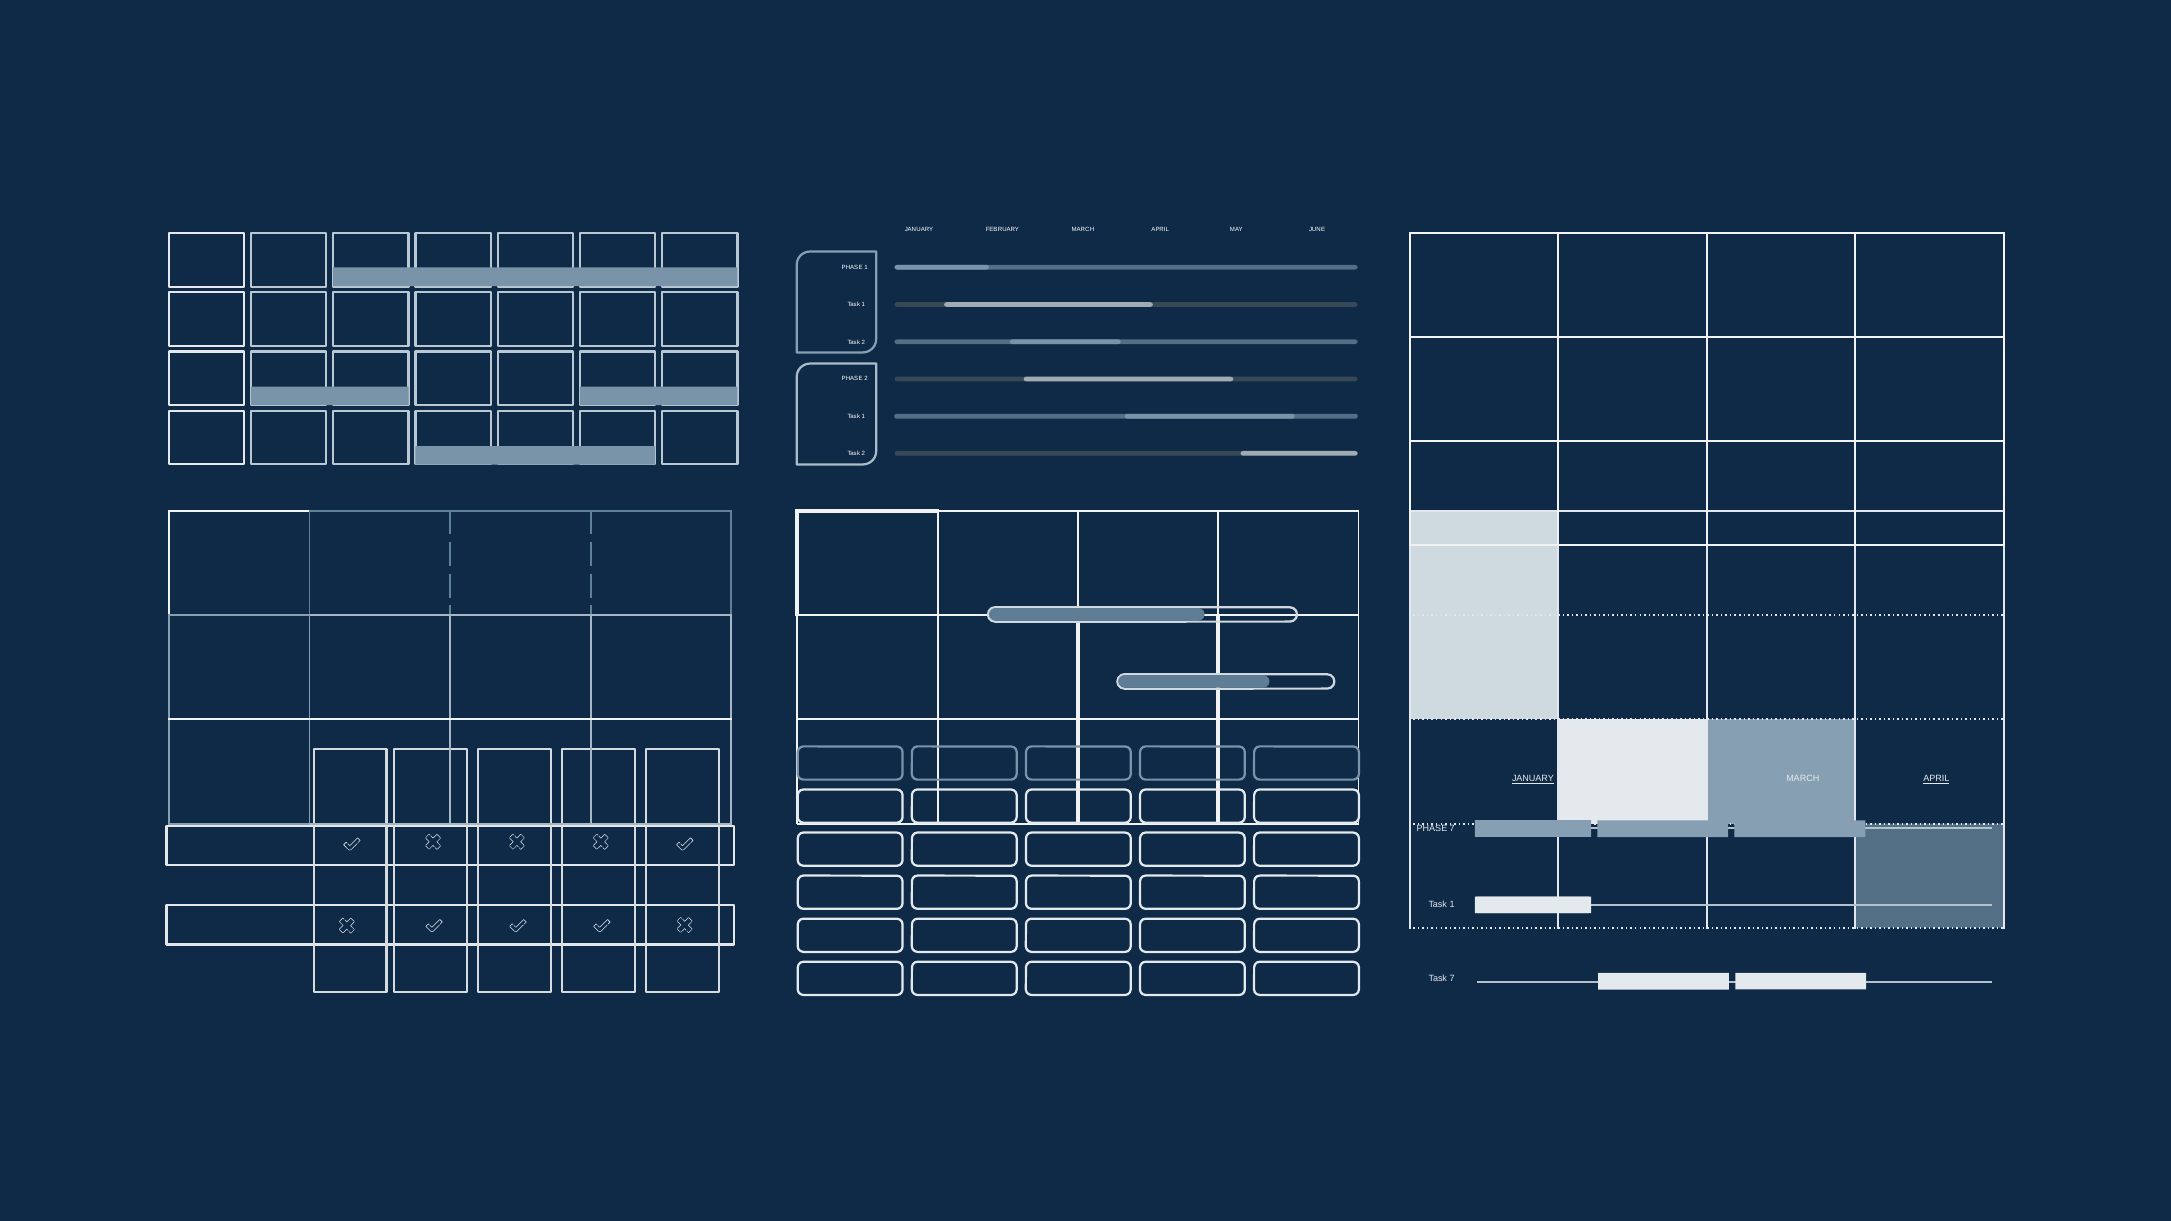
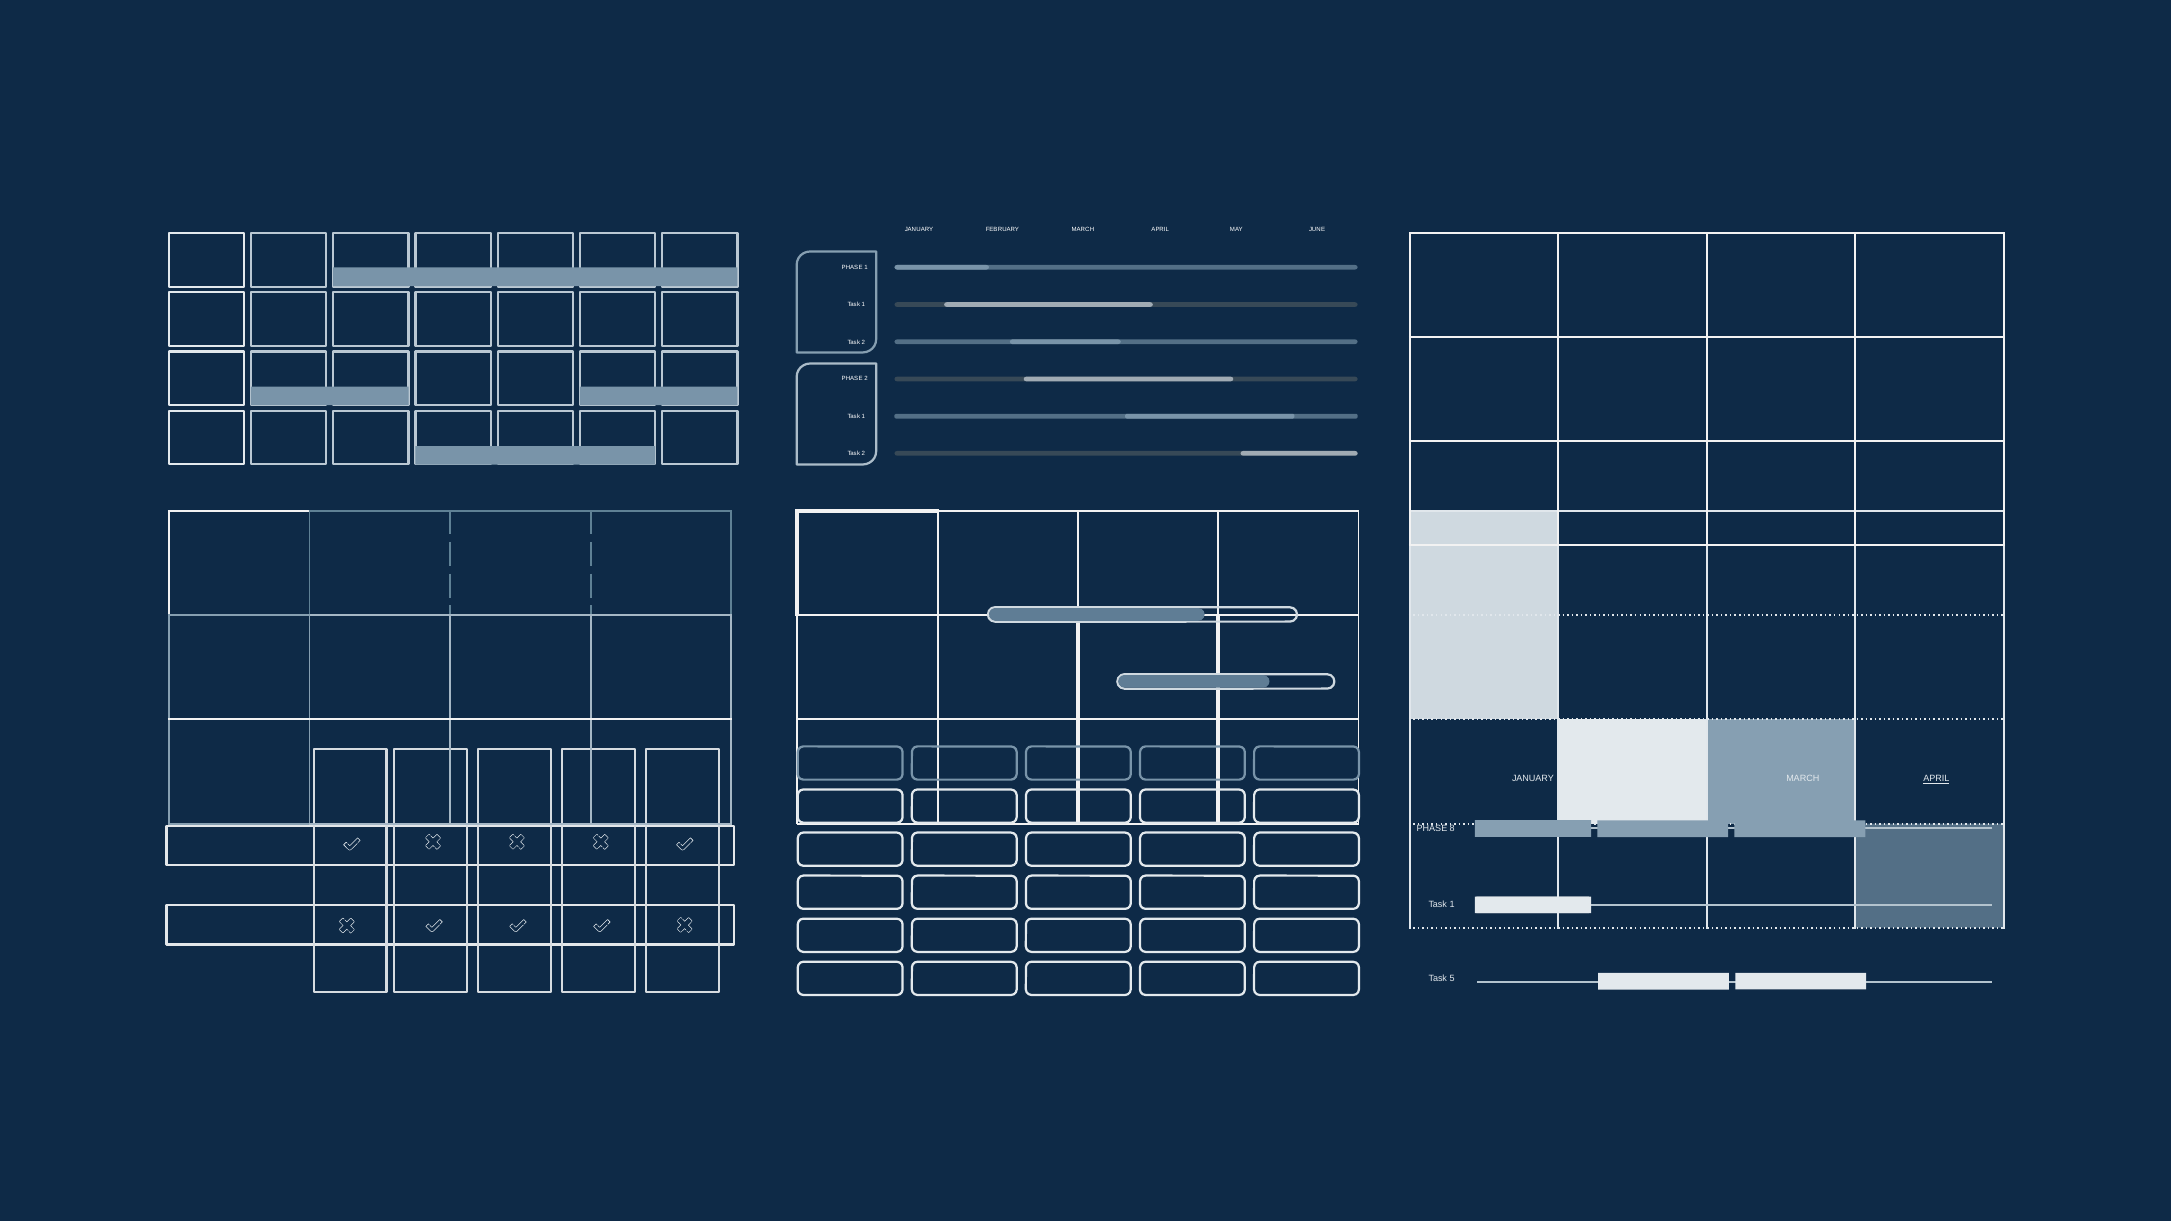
JANUARY underline: present -> none (1533, 779)
PHASE 7: 7 -> 8 (1452, 829)
Task 7: 7 -> 5 (1452, 979)
